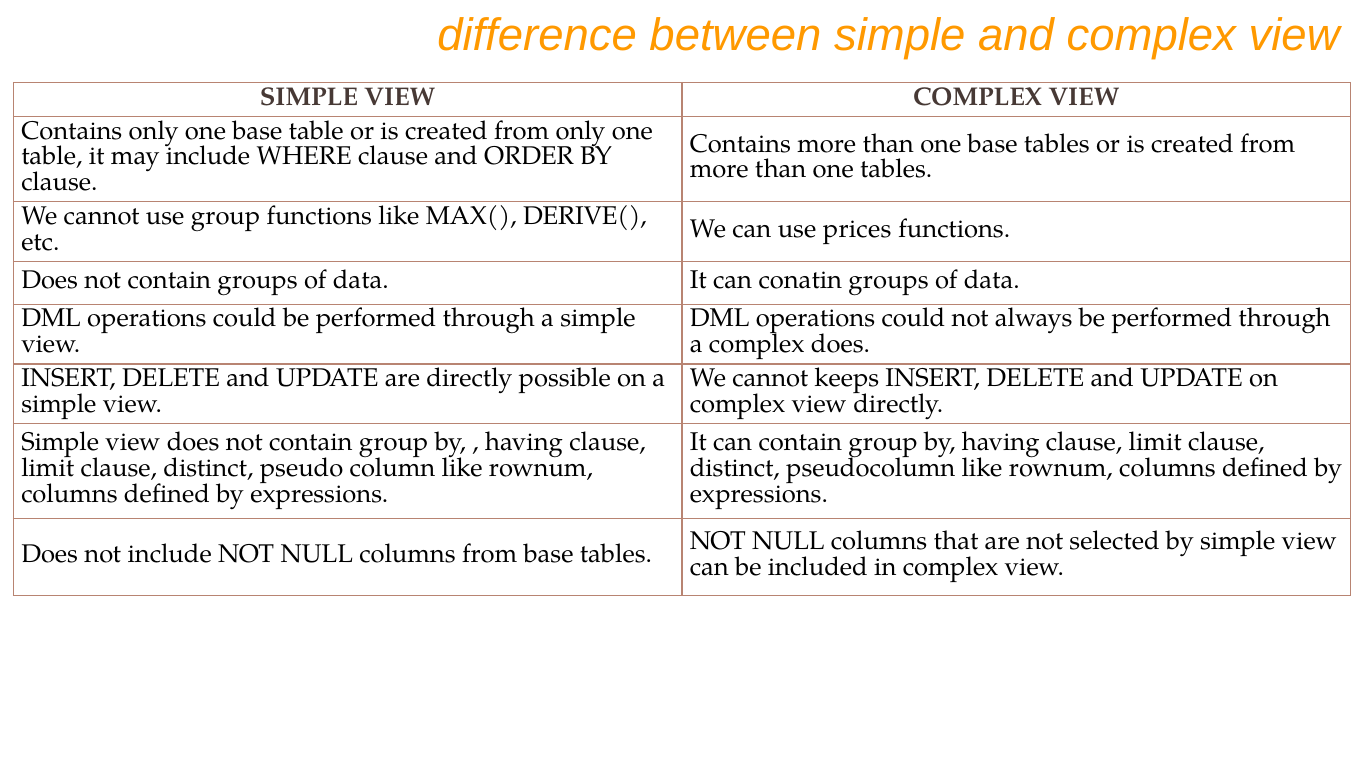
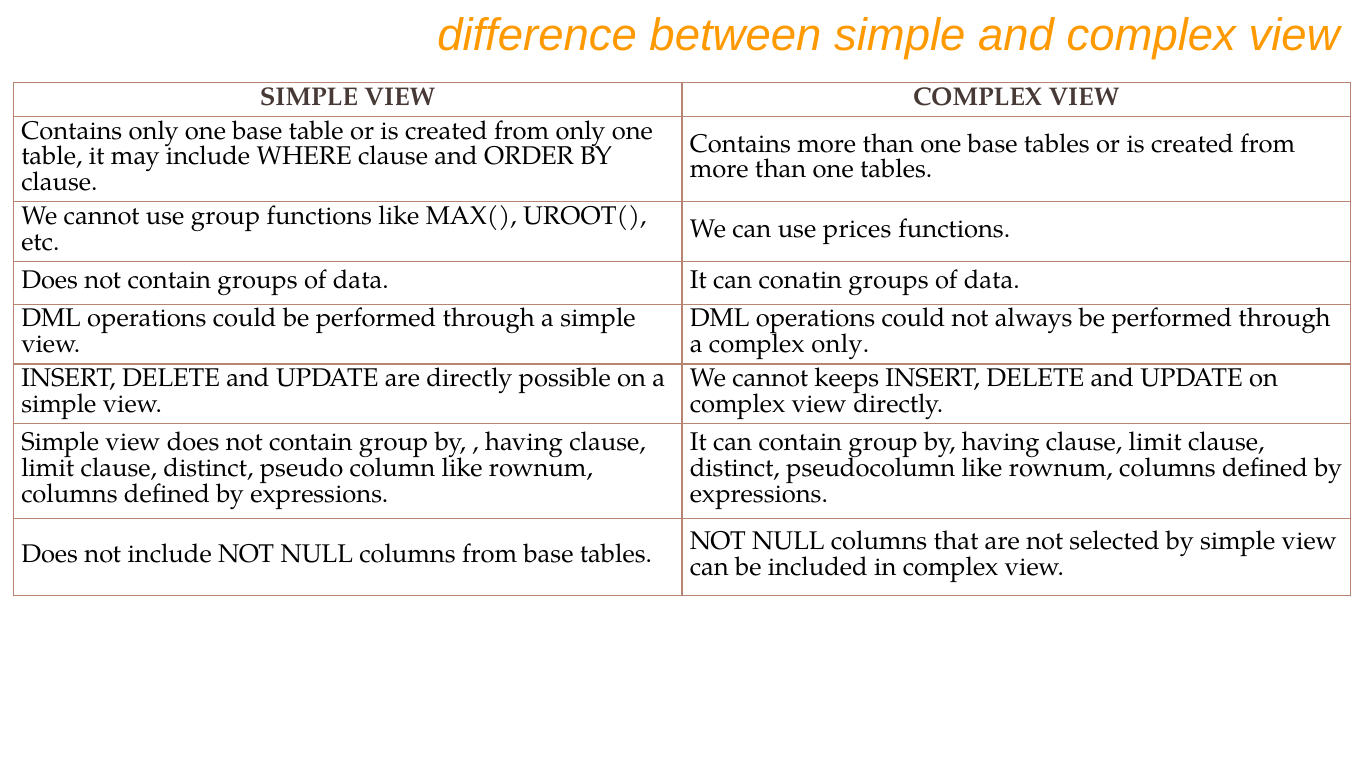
DERIVE(: DERIVE( -> UROOT( (585, 216)
complex does: does -> only (840, 344)
